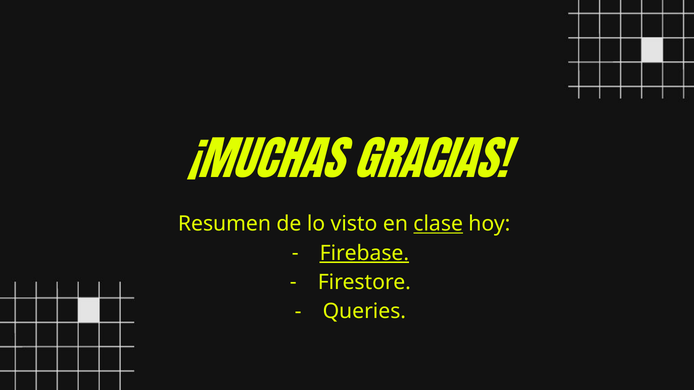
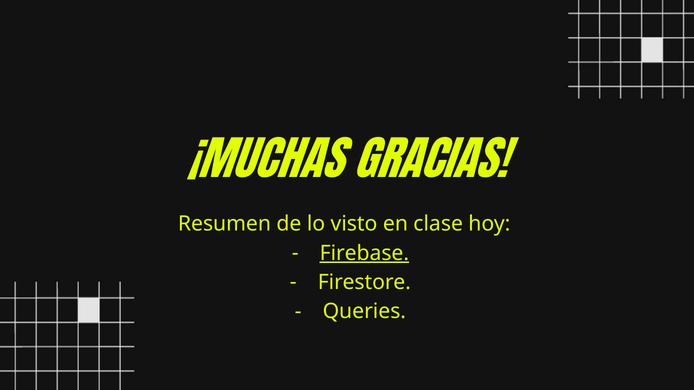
clase underline: present -> none (438, 224)
